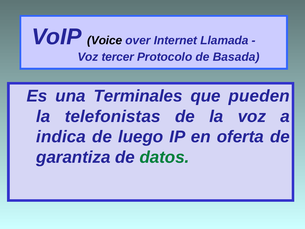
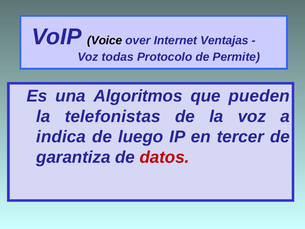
Llamada: Llamada -> Ventajas (224, 40)
tercer: tercer -> todas (118, 57)
Basada: Basada -> Permite (236, 57)
Terminales: Terminales -> Algoritmos (138, 96)
oferta: oferta -> tercer (240, 137)
datos colour: green -> red (165, 157)
